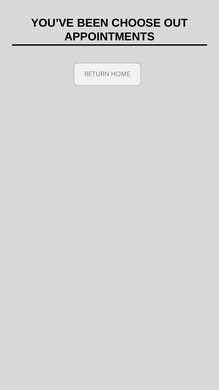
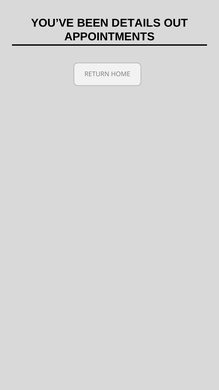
CHOOSE: CHOOSE -> DETAILS (136, 23)
